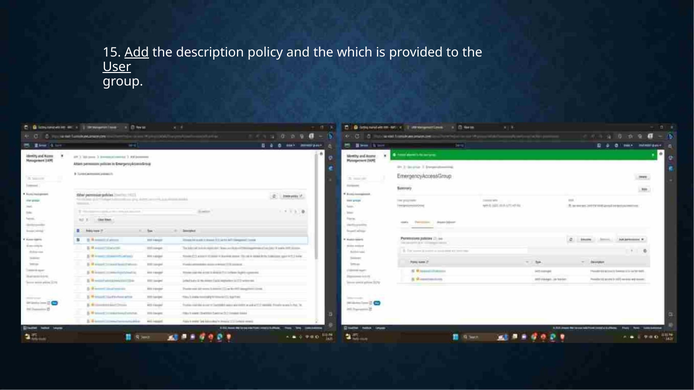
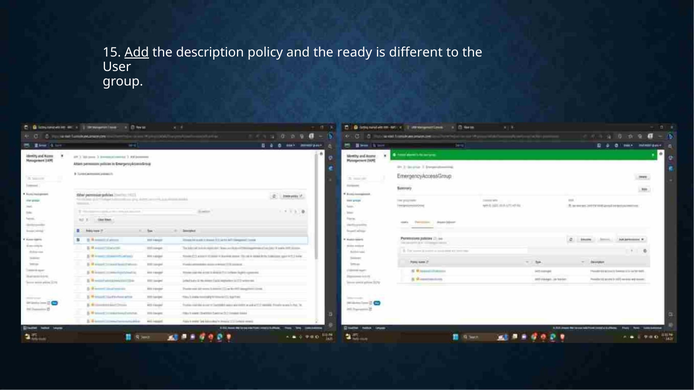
which: which -> ready (355, 53)
provided: provided -> different (416, 53)
User underline: present -> none (117, 67)
